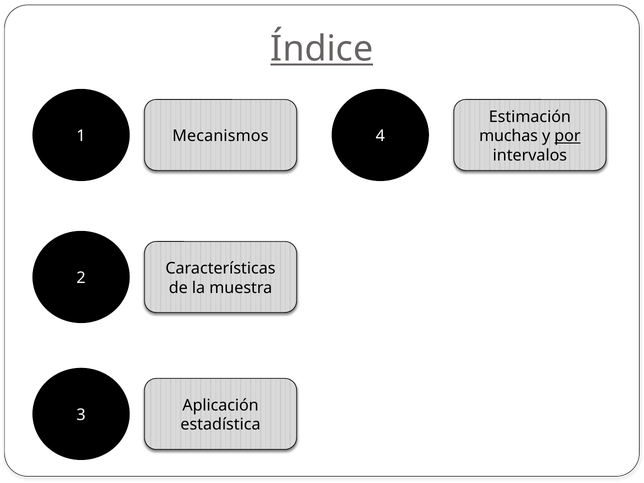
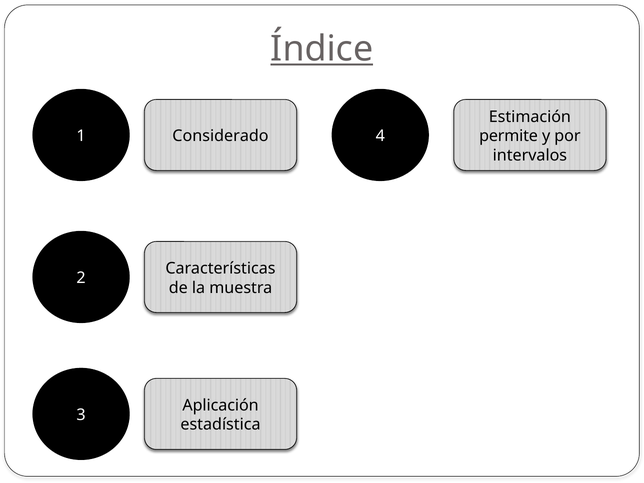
Mecanismos: Mecanismos -> Considerado (220, 136)
muchas: muchas -> permite (509, 136)
por underline: present -> none (567, 136)
